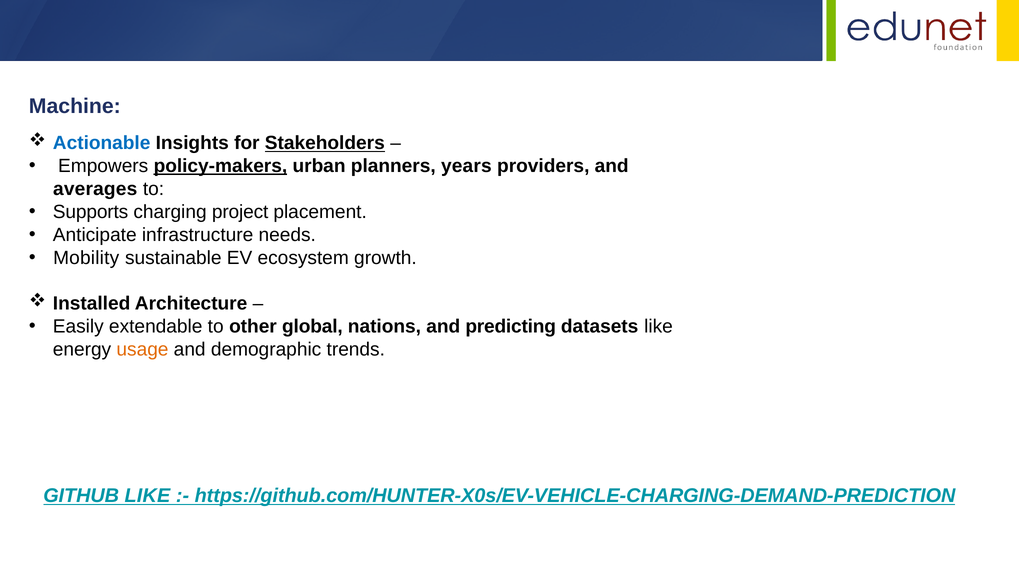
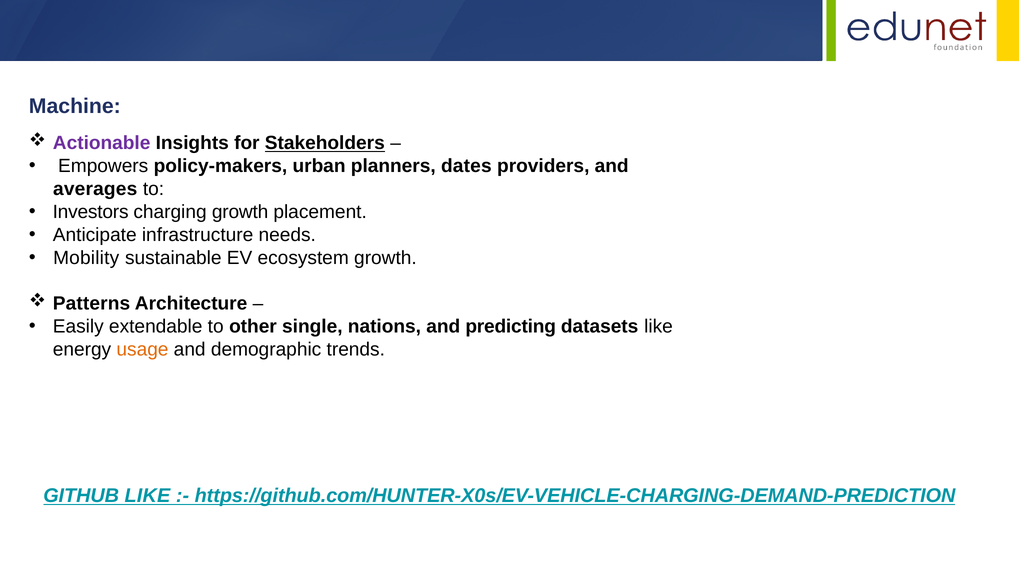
Actionable colour: blue -> purple (102, 143)
policy-makers underline: present -> none (220, 166)
years: years -> dates (466, 166)
Supports: Supports -> Investors (91, 212)
charging project: project -> growth (240, 212)
Installed: Installed -> Patterns (92, 304)
global: global -> single (312, 327)
